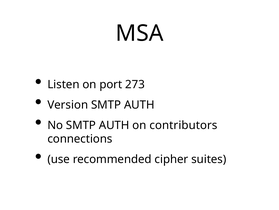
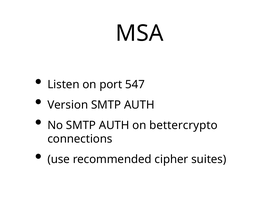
273: 273 -> 547 (135, 84)
contributors: contributors -> bettercrypto (183, 125)
